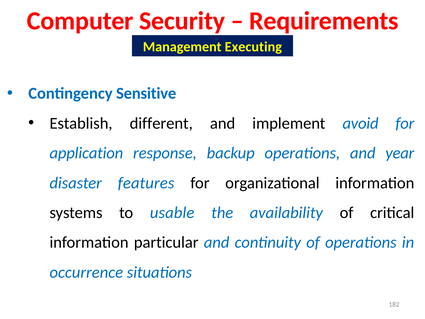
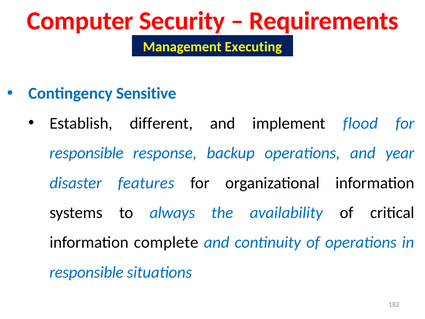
avoid: avoid -> flood (360, 123)
application: application -> responsible (86, 153)
usable: usable -> always (172, 212)
particular: particular -> complete (166, 242)
occurrence: occurrence -> responsible (86, 272)
